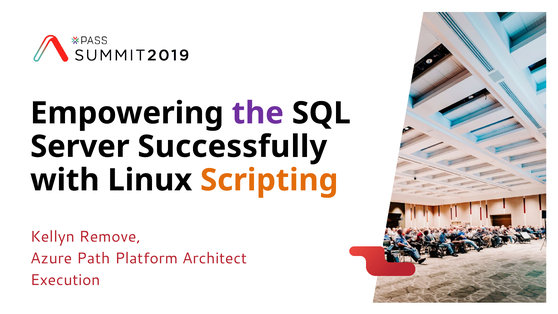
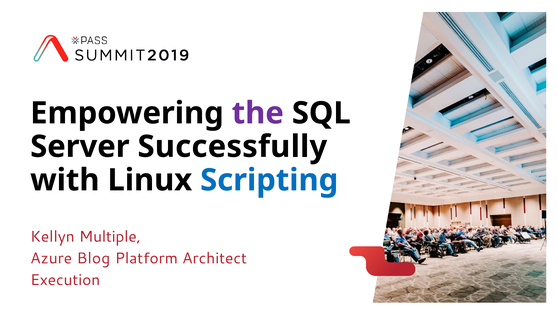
Scripting colour: orange -> blue (269, 180)
Remove: Remove -> Multiple (110, 237)
Path: Path -> Blog (93, 258)
